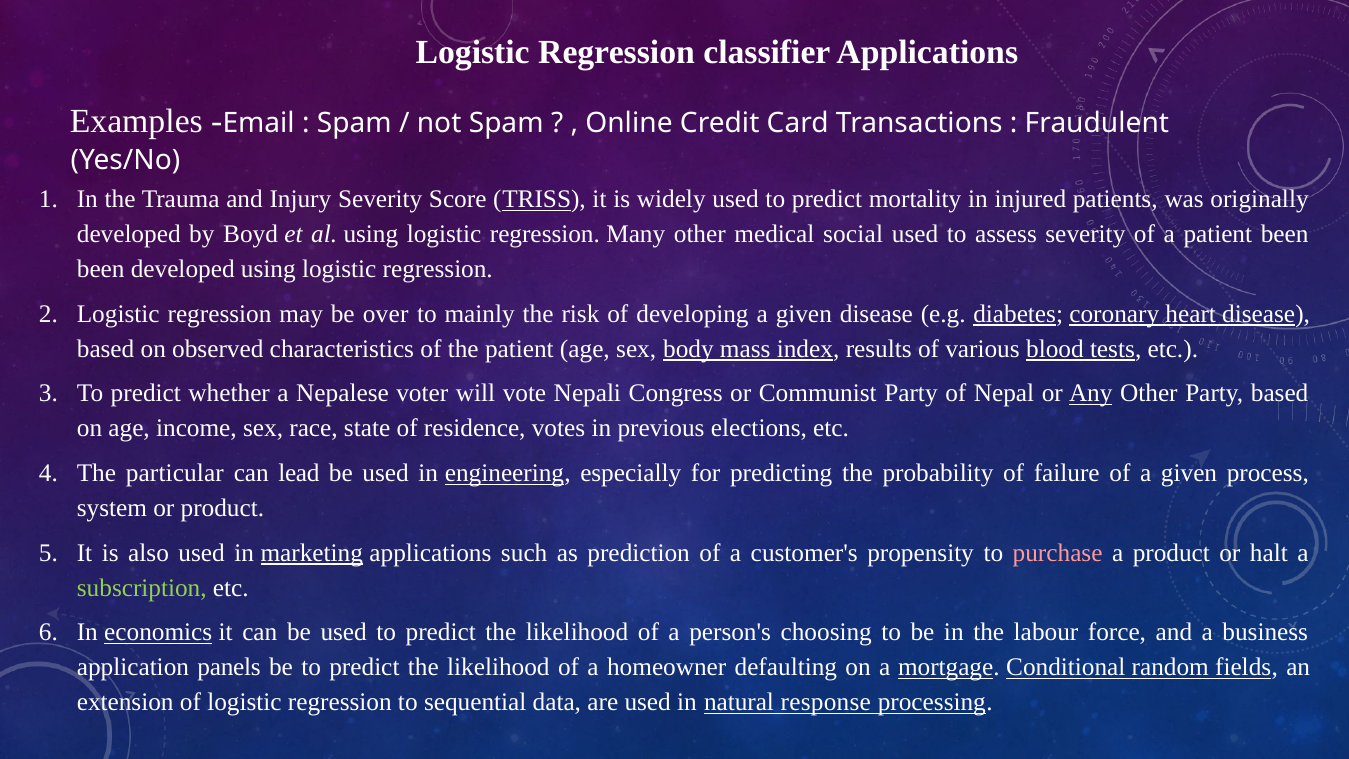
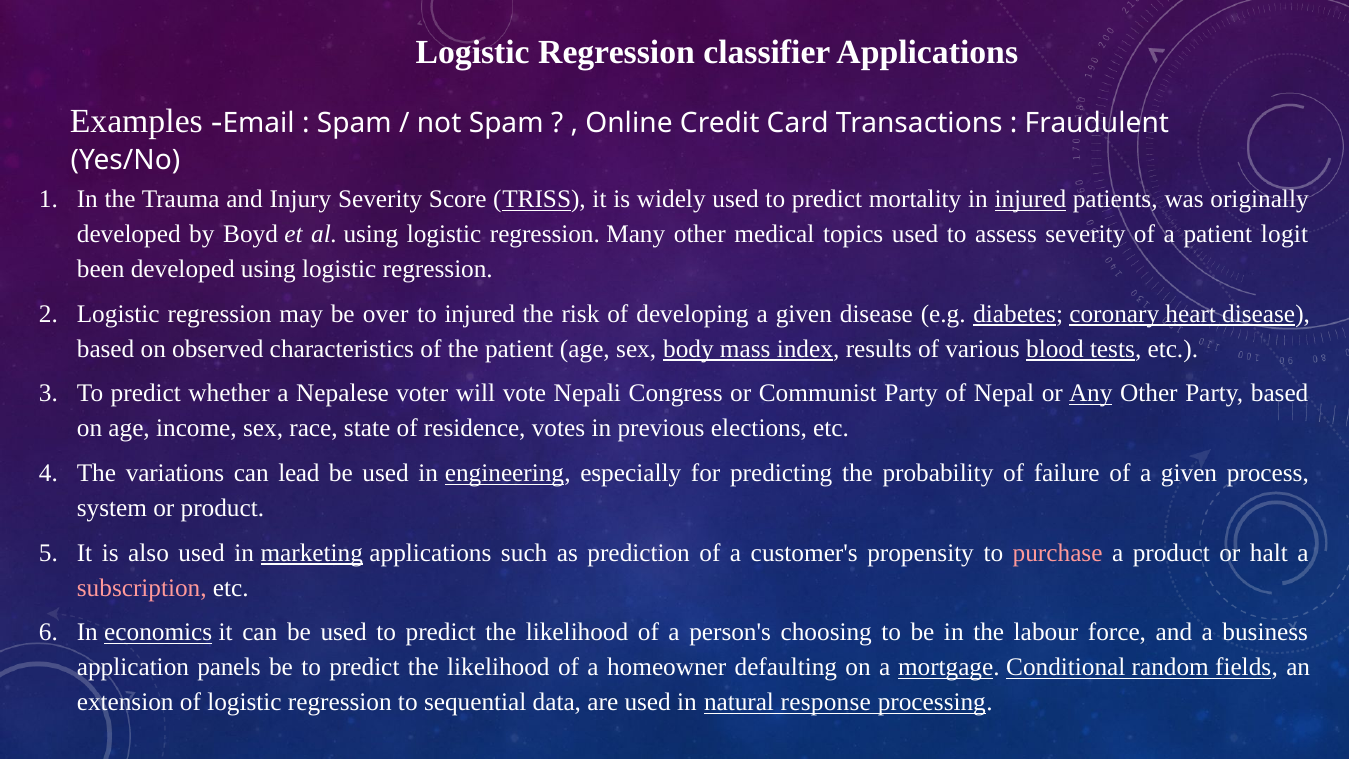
injured underline: none -> present (1030, 199)
social: social -> topics (853, 234)
patient been: been -> logit (1285, 234)
to mainly: mainly -> injured (480, 314)
particular: particular -> variations (175, 473)
subscription colour: light green -> pink (142, 588)
